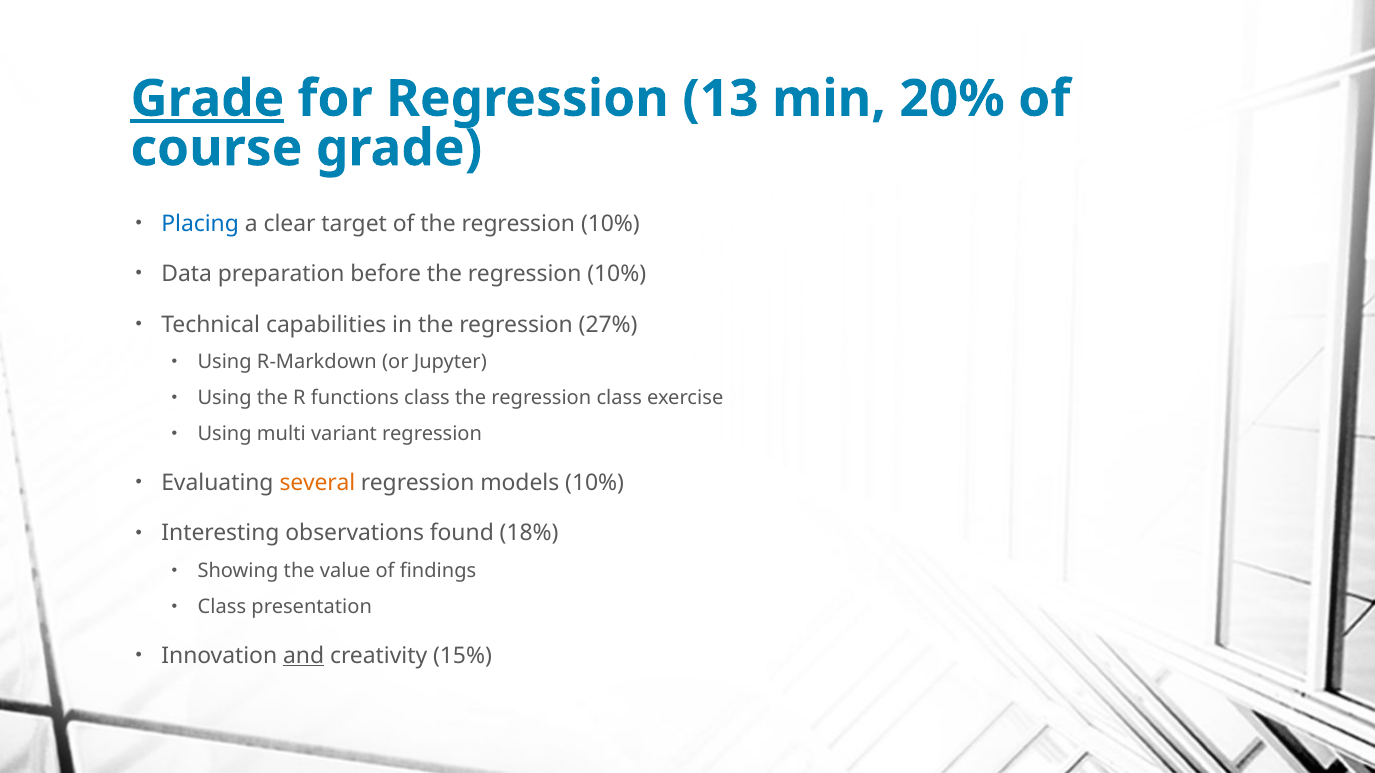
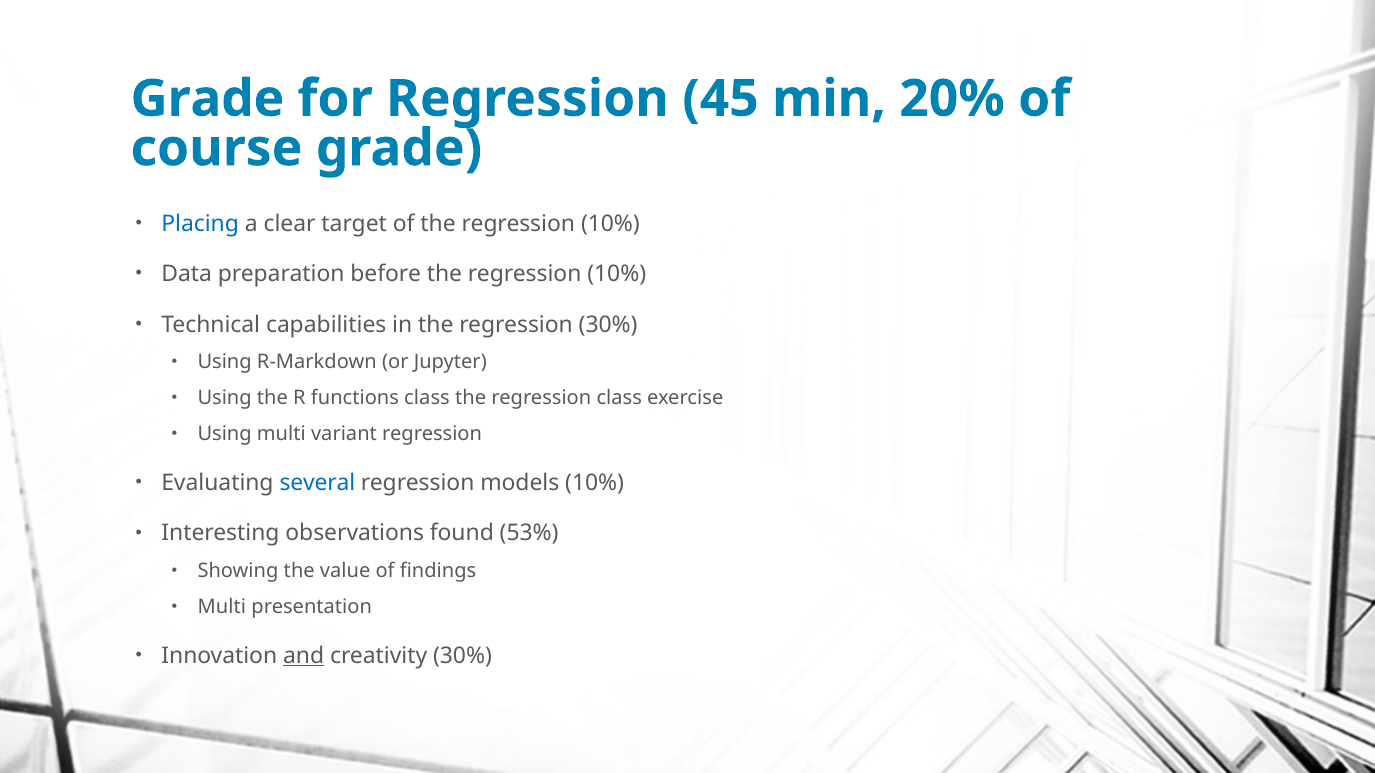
Grade underline: present -> none (207, 99)
13: 13 -> 45 (720, 99)
regression 27%: 27% -> 30% (608, 325)
several colour: orange -> blue (317, 483)
18%: 18% -> 53% (529, 534)
Class: Class -> Multi (222, 607)
creativity 15%: 15% -> 30% (462, 656)
